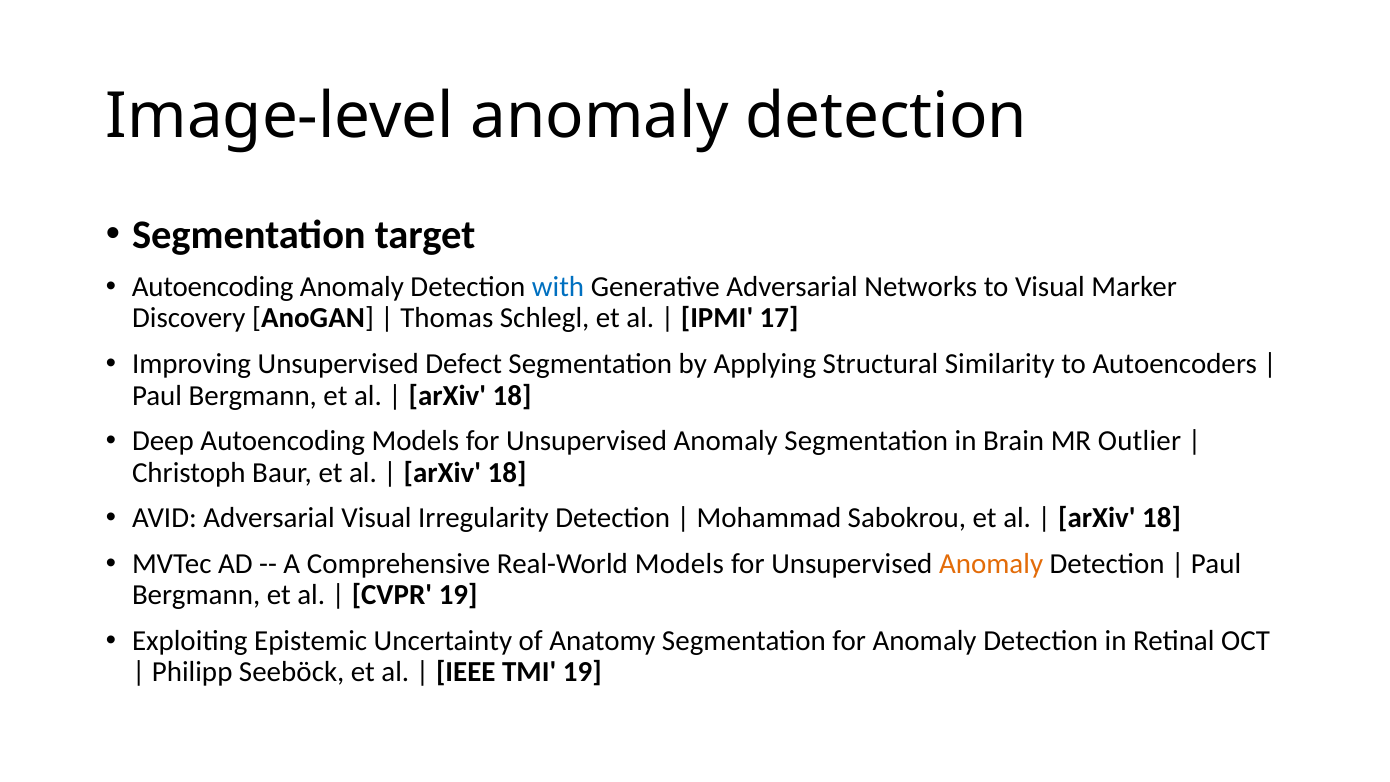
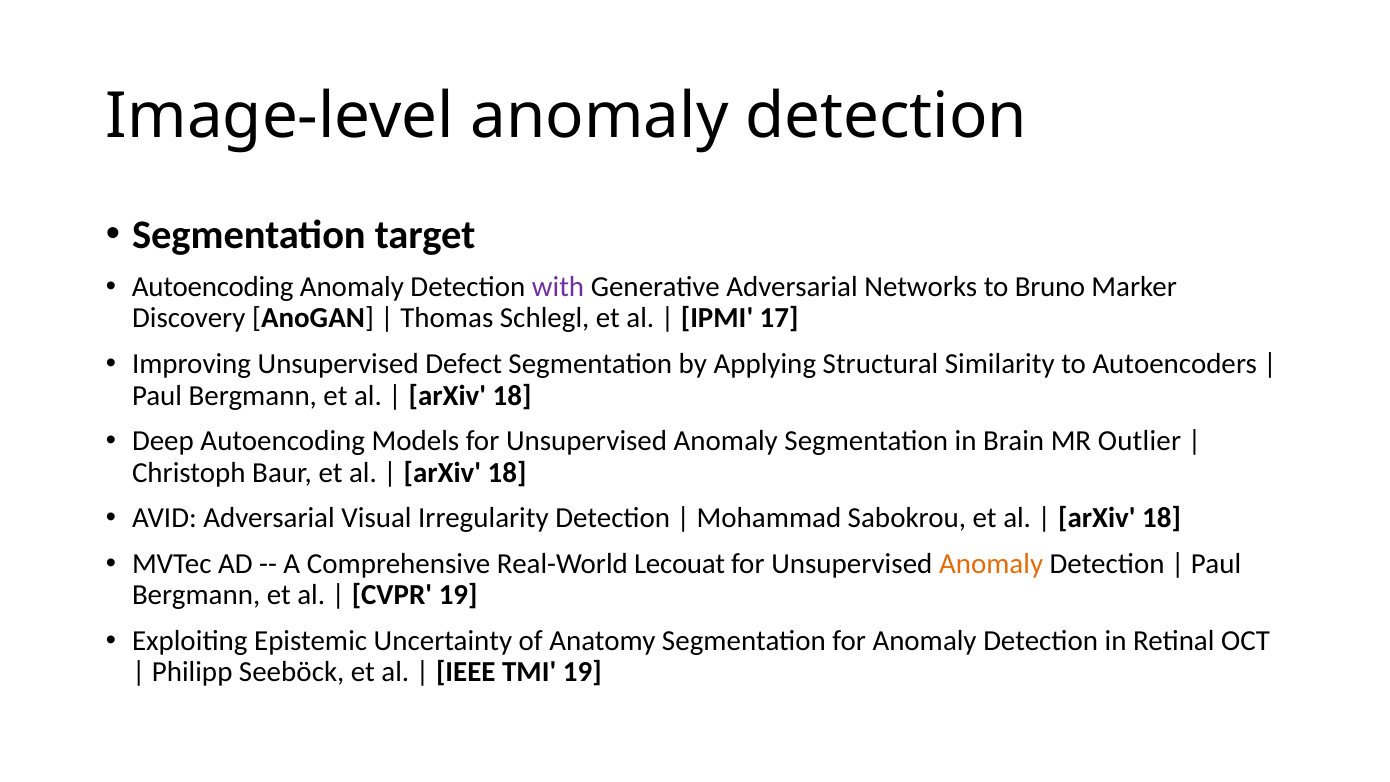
with colour: blue -> purple (558, 287)
to Visual: Visual -> Bruno (1050, 287)
Real-World Models: Models -> Lecouat (680, 564)
